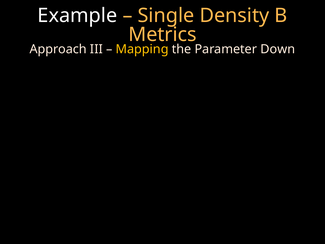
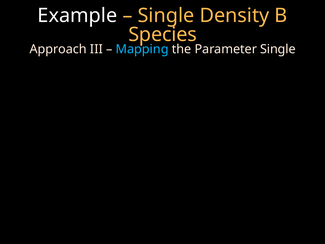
Metrics: Metrics -> Species (163, 35)
Mapping colour: yellow -> light blue (142, 49)
Parameter Down: Down -> Single (278, 49)
